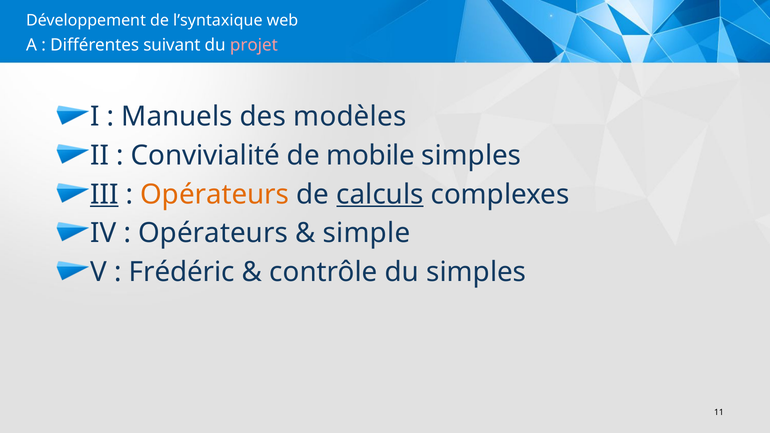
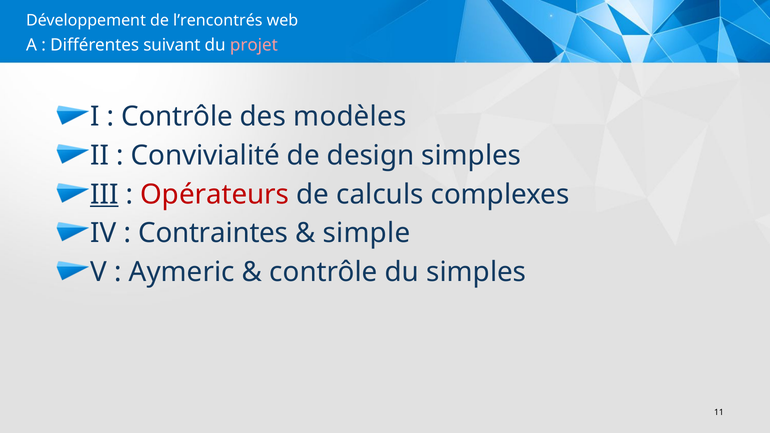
l’syntaxique: l’syntaxique -> l’rencontrés (218, 20)
Manuels: Manuels -> Contrôle (177, 117)
mobile: mobile -> design (371, 156)
Opérateurs colour: orange -> red (215, 194)
calculs underline: present -> none (380, 194)
Opérateurs: Opérateurs -> Contraintes (213, 233)
Frédéric: Frédéric -> Aymeric (182, 272)
